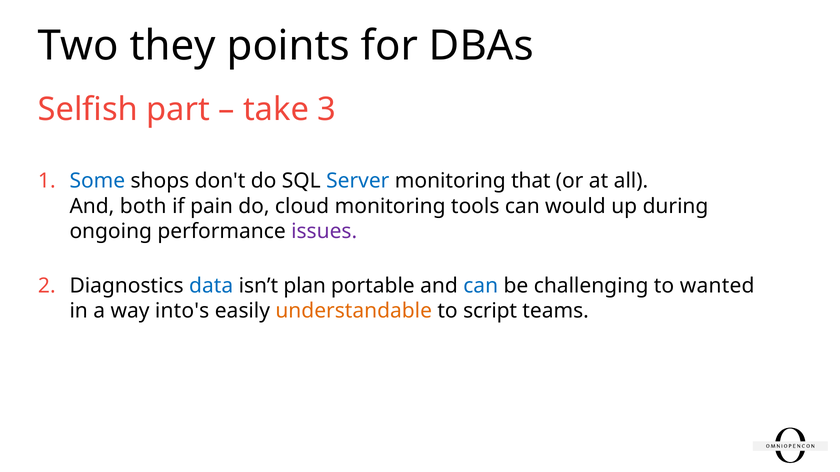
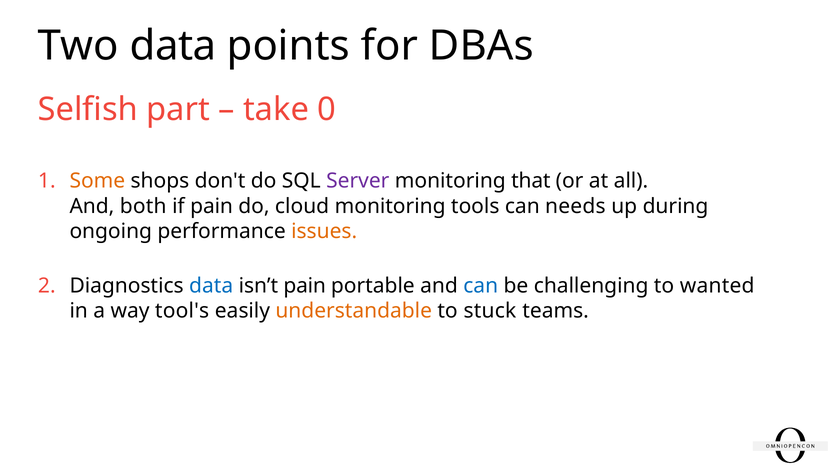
Two they: they -> data (173, 46)
3: 3 -> 0 (327, 110)
Some colour: blue -> orange (97, 181)
Server colour: blue -> purple (358, 181)
would: would -> needs (575, 206)
issues colour: purple -> orange (324, 232)
isn’t plan: plan -> pain (305, 286)
into's: into's -> tool's (182, 311)
script: script -> stuck (490, 311)
